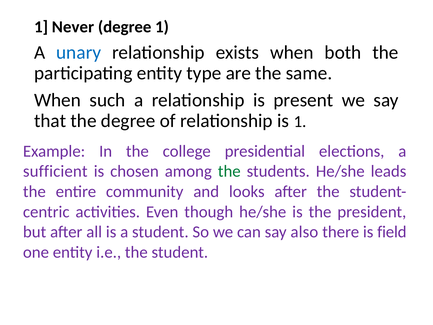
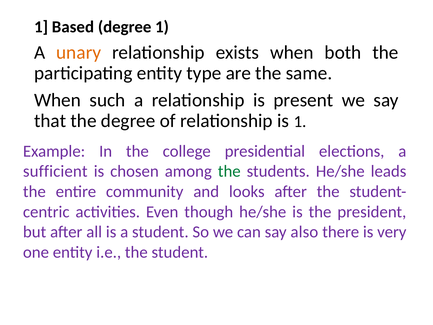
Never: Never -> Based (73, 27)
unary colour: blue -> orange (79, 52)
field: field -> very (392, 232)
